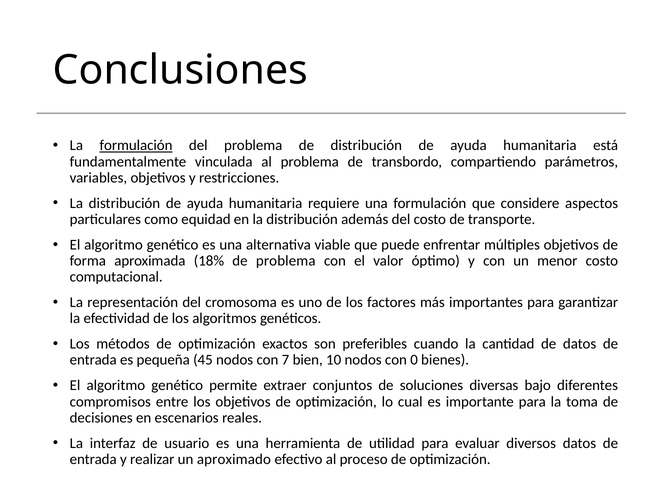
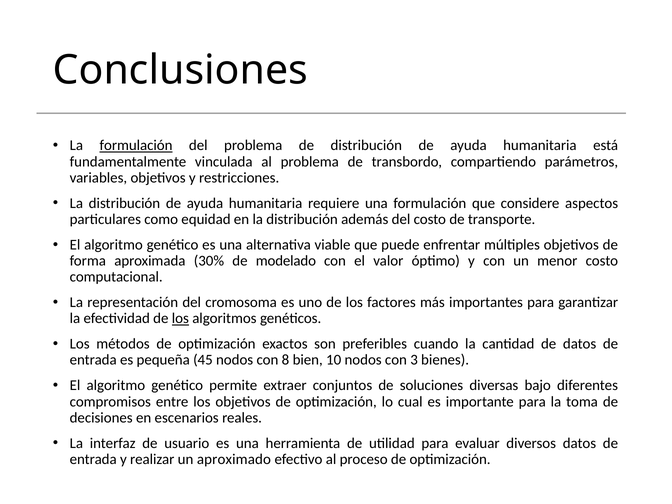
18%: 18% -> 30% (209, 261)
de problema: problema -> modelado (286, 261)
los underline: none -> present (180, 319)
7: 7 -> 8 (285, 360)
0: 0 -> 3 (414, 360)
